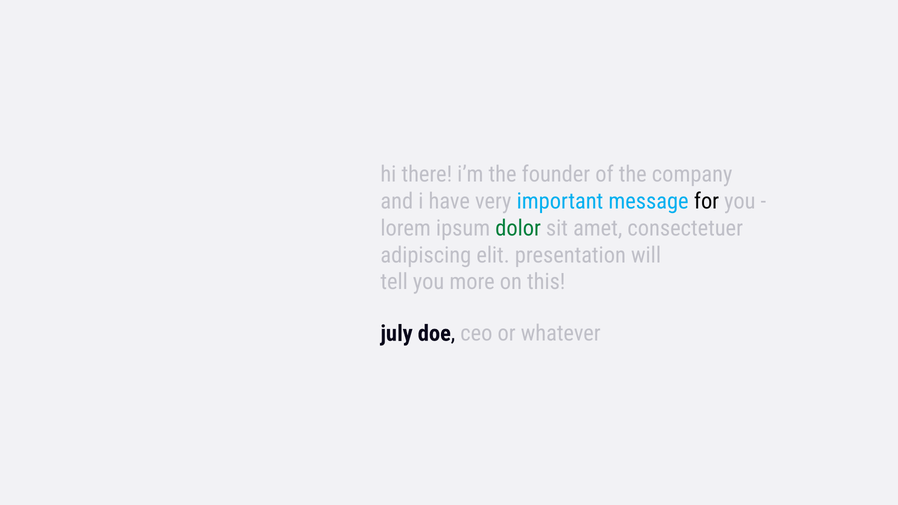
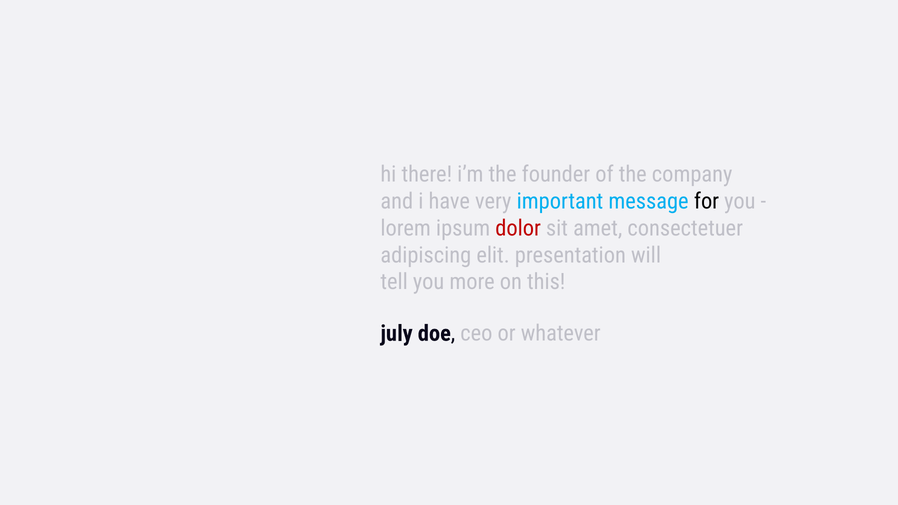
dolor colour: green -> red (518, 228)
